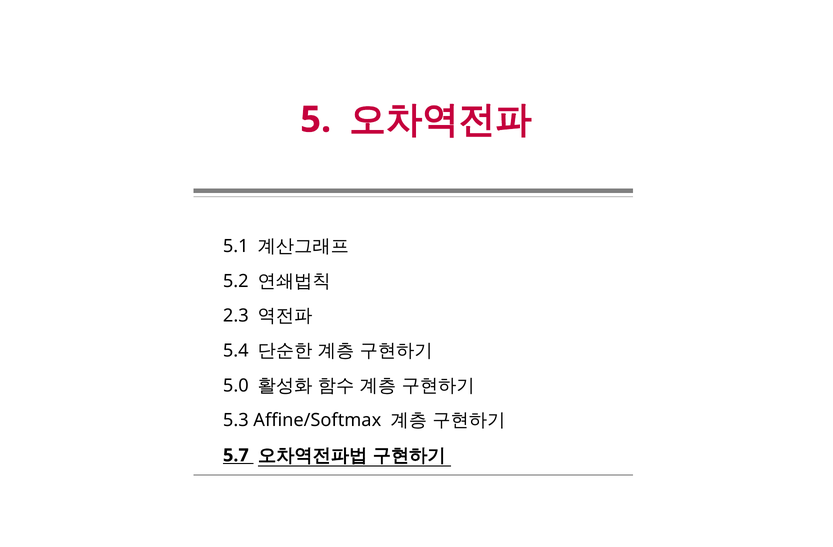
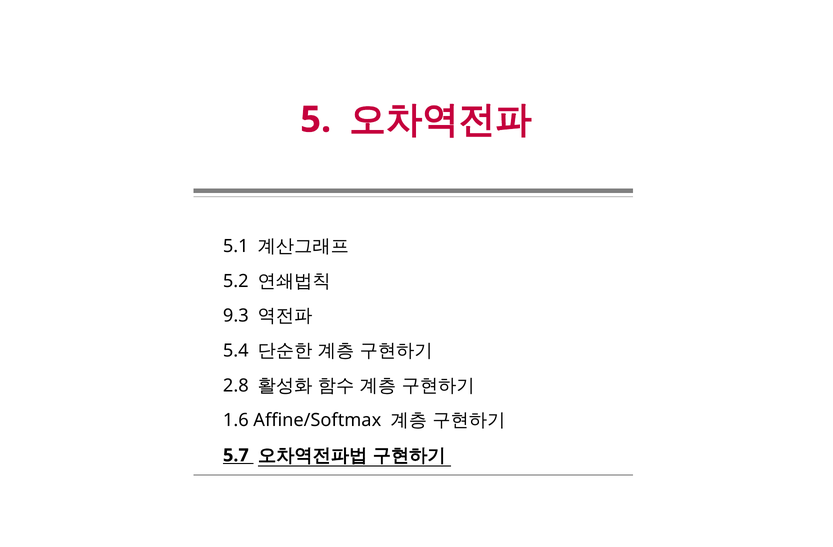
2.3: 2.3 -> 9.3 (236, 316)
5.0: 5.0 -> 2.8 (236, 386)
5.3: 5.3 -> 1.6 (236, 421)
